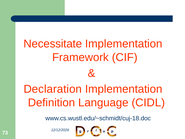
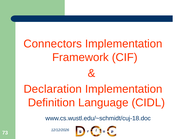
Necessitate: Necessitate -> Connectors (53, 44)
